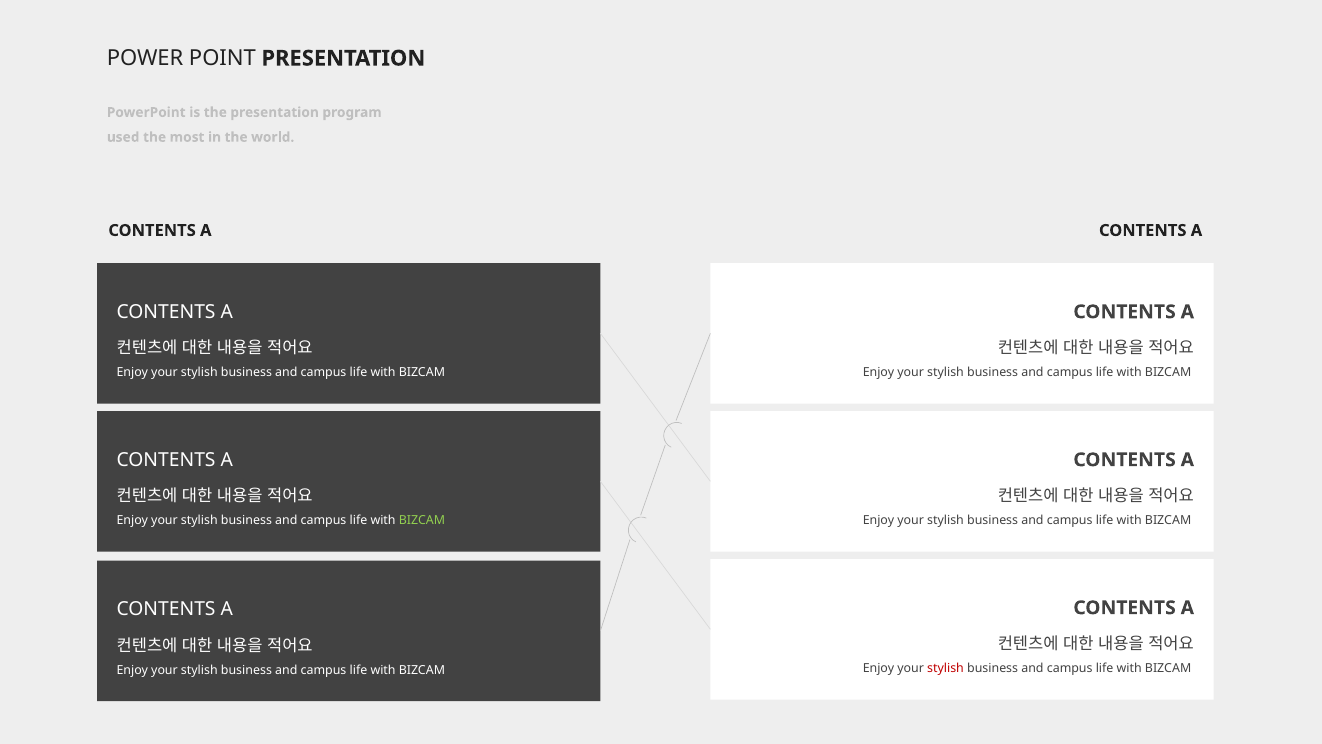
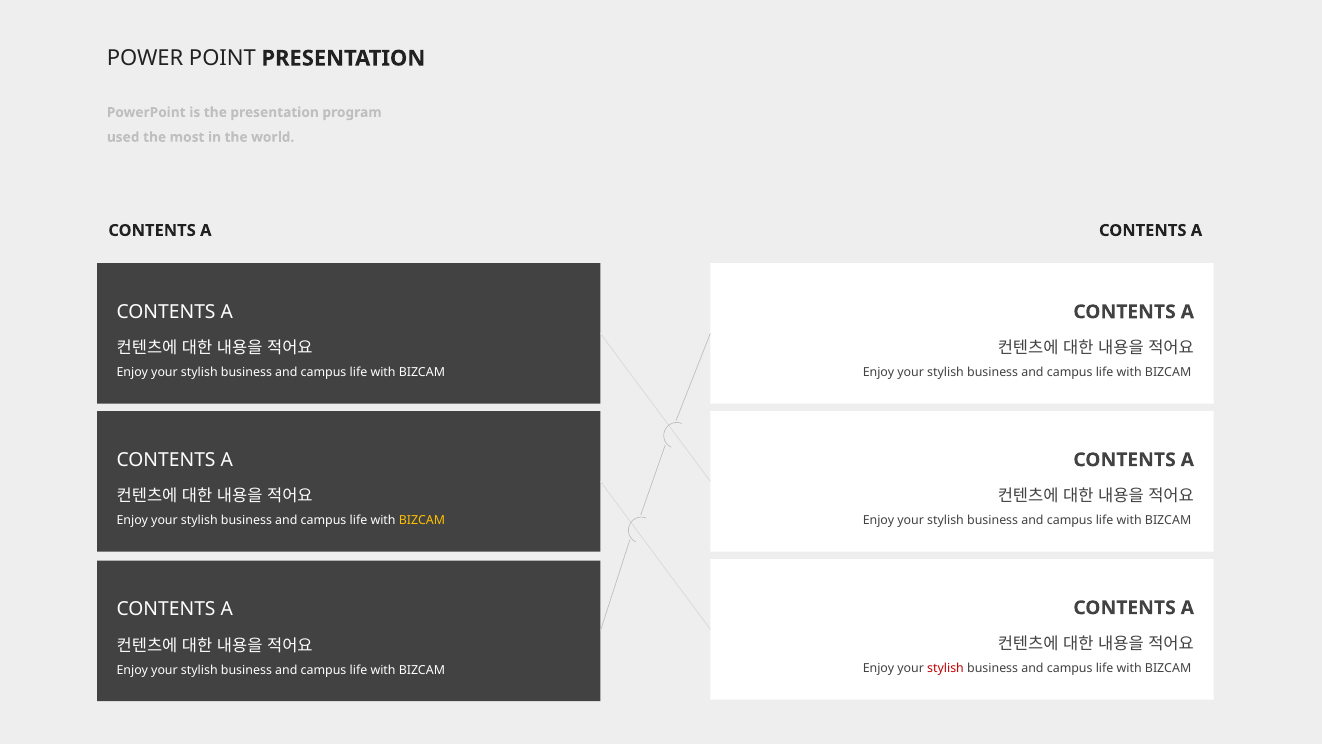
BIZCAM colour: light green -> yellow (422, 520)
